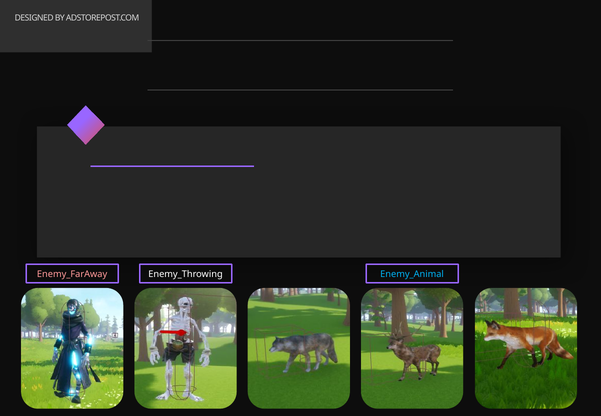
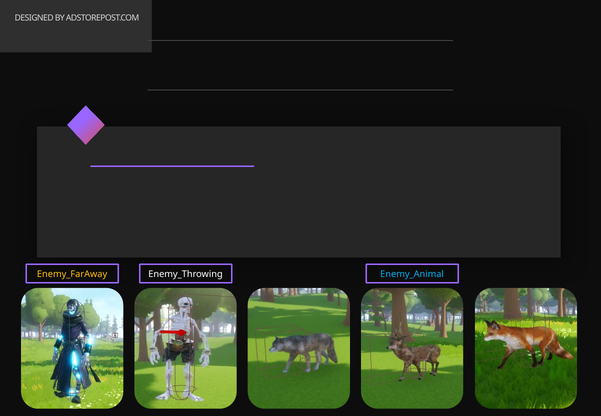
Enemy_FarAway colour: pink -> yellow (72, 274)
